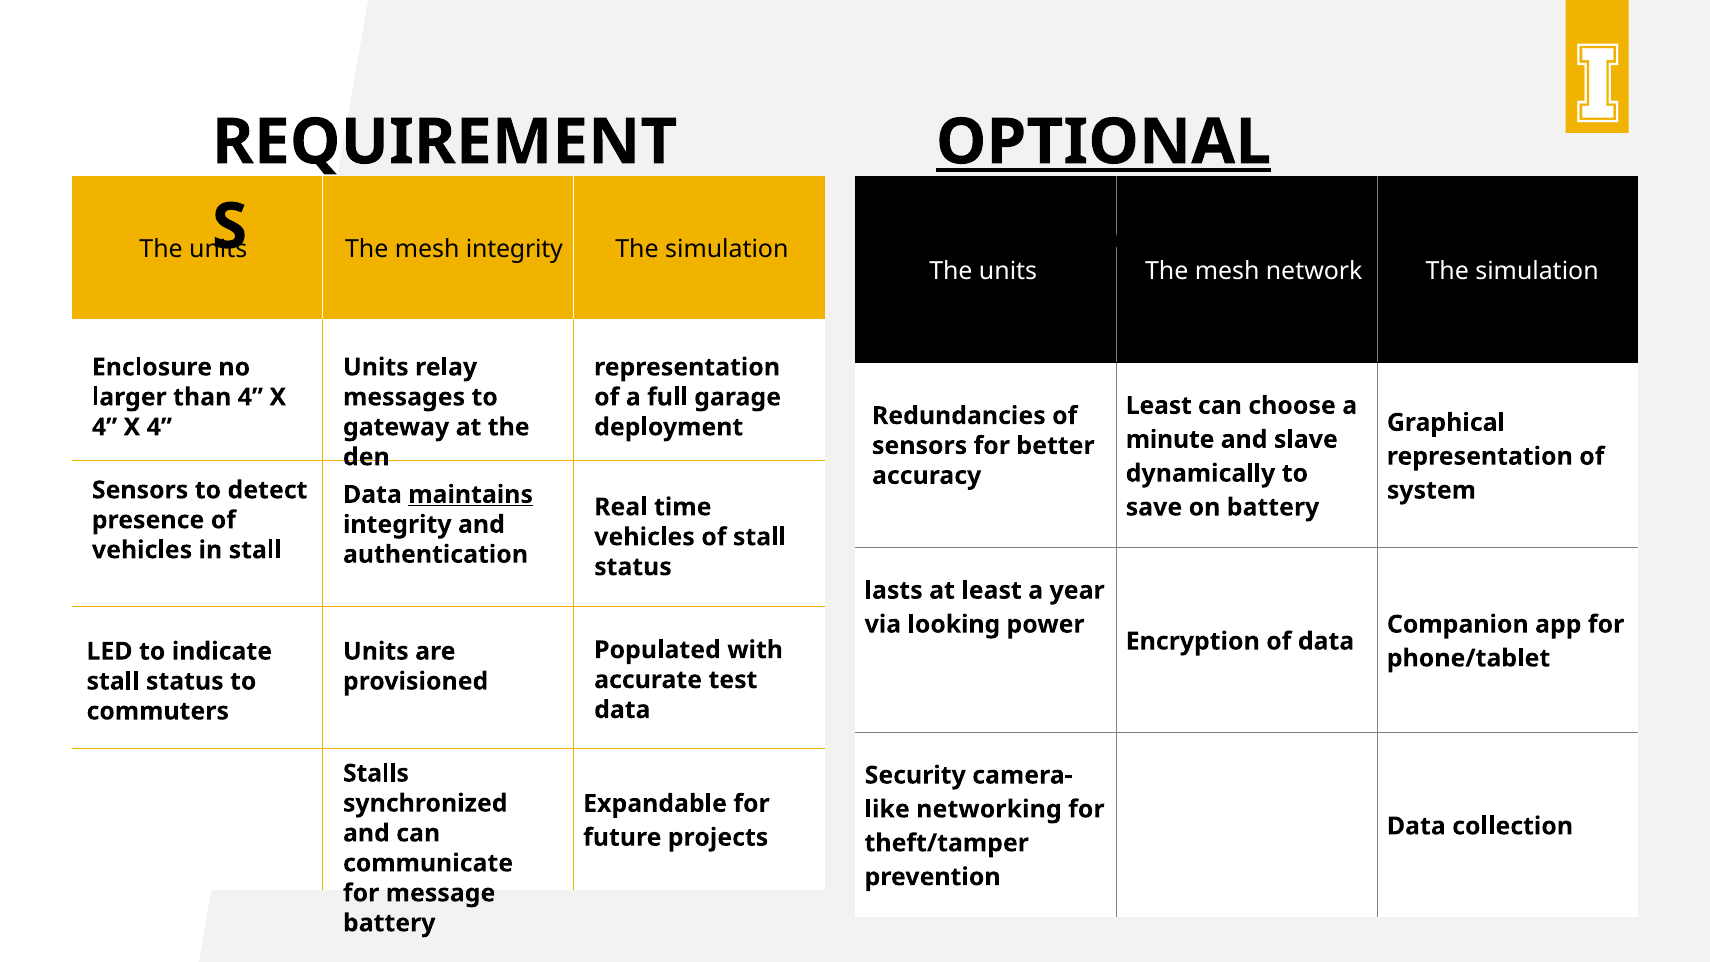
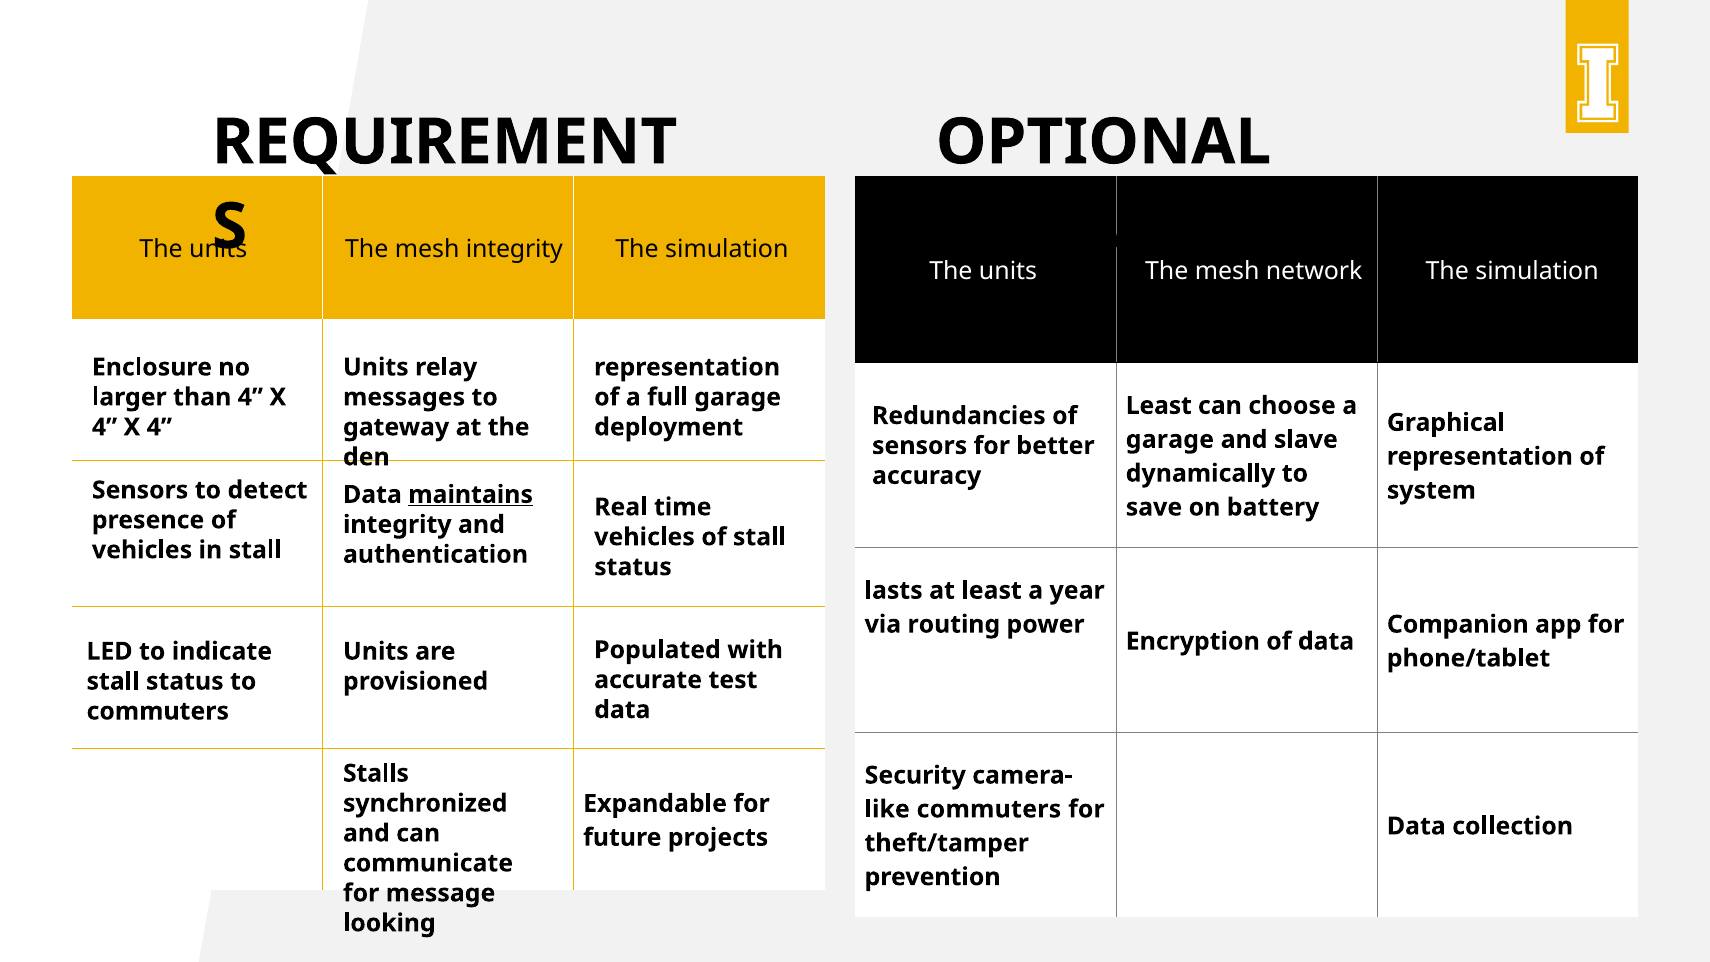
OPTIONAL underline: present -> none (1104, 142)
minute: minute -> garage (1170, 439)
looking: looking -> routing (954, 624)
networking: networking -> commuters (989, 809)
battery: battery -> looking (389, 923)
